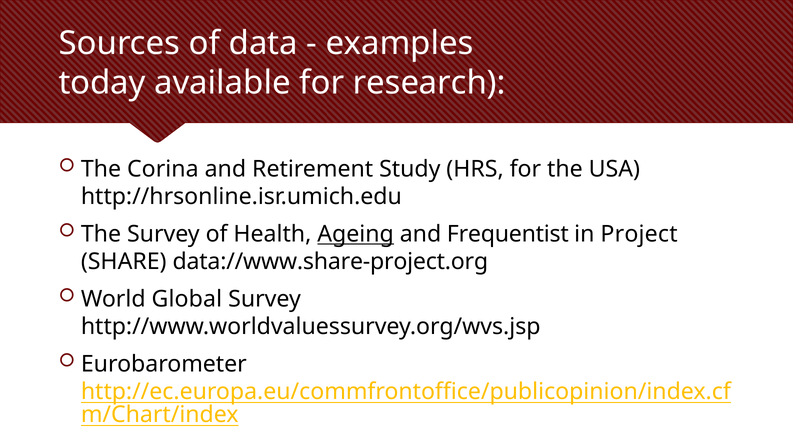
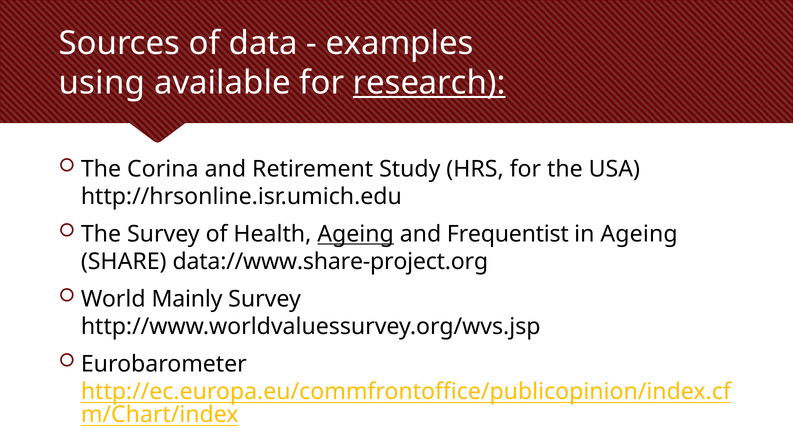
today: today -> using (102, 83)
research underline: none -> present (429, 83)
in Project: Project -> Ageing (639, 234)
Global: Global -> Mainly (187, 299)
